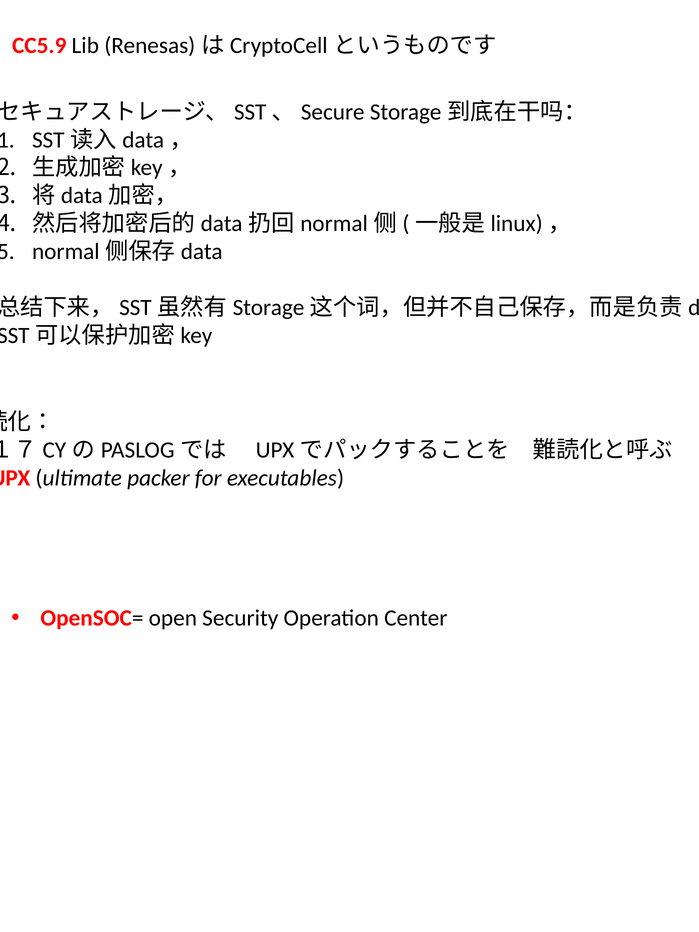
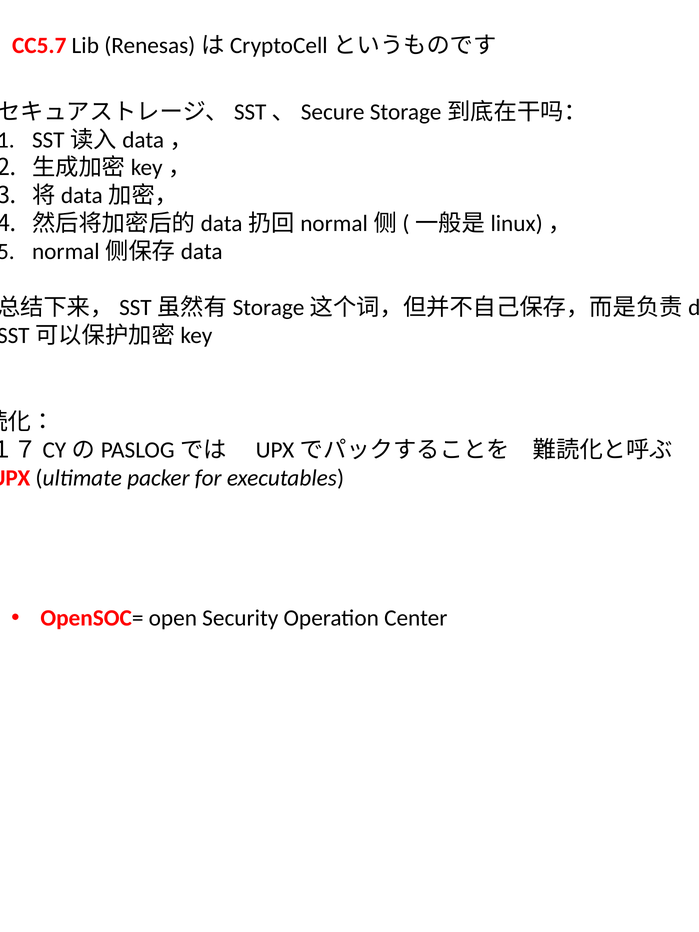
CC5.9: CC5.9 -> CC5.7 (39, 46)
